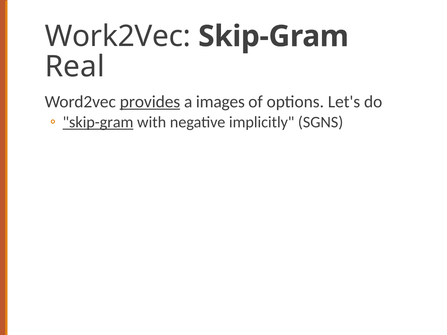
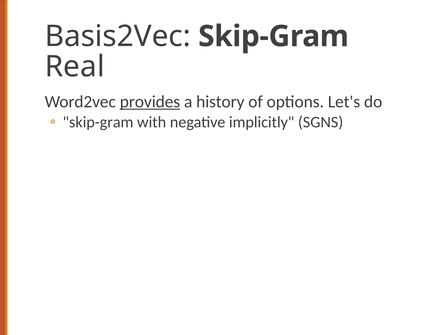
Work2Vec: Work2Vec -> Basis2Vec (118, 36)
images: images -> history (220, 102)
skip-gram underline: present -> none (98, 122)
